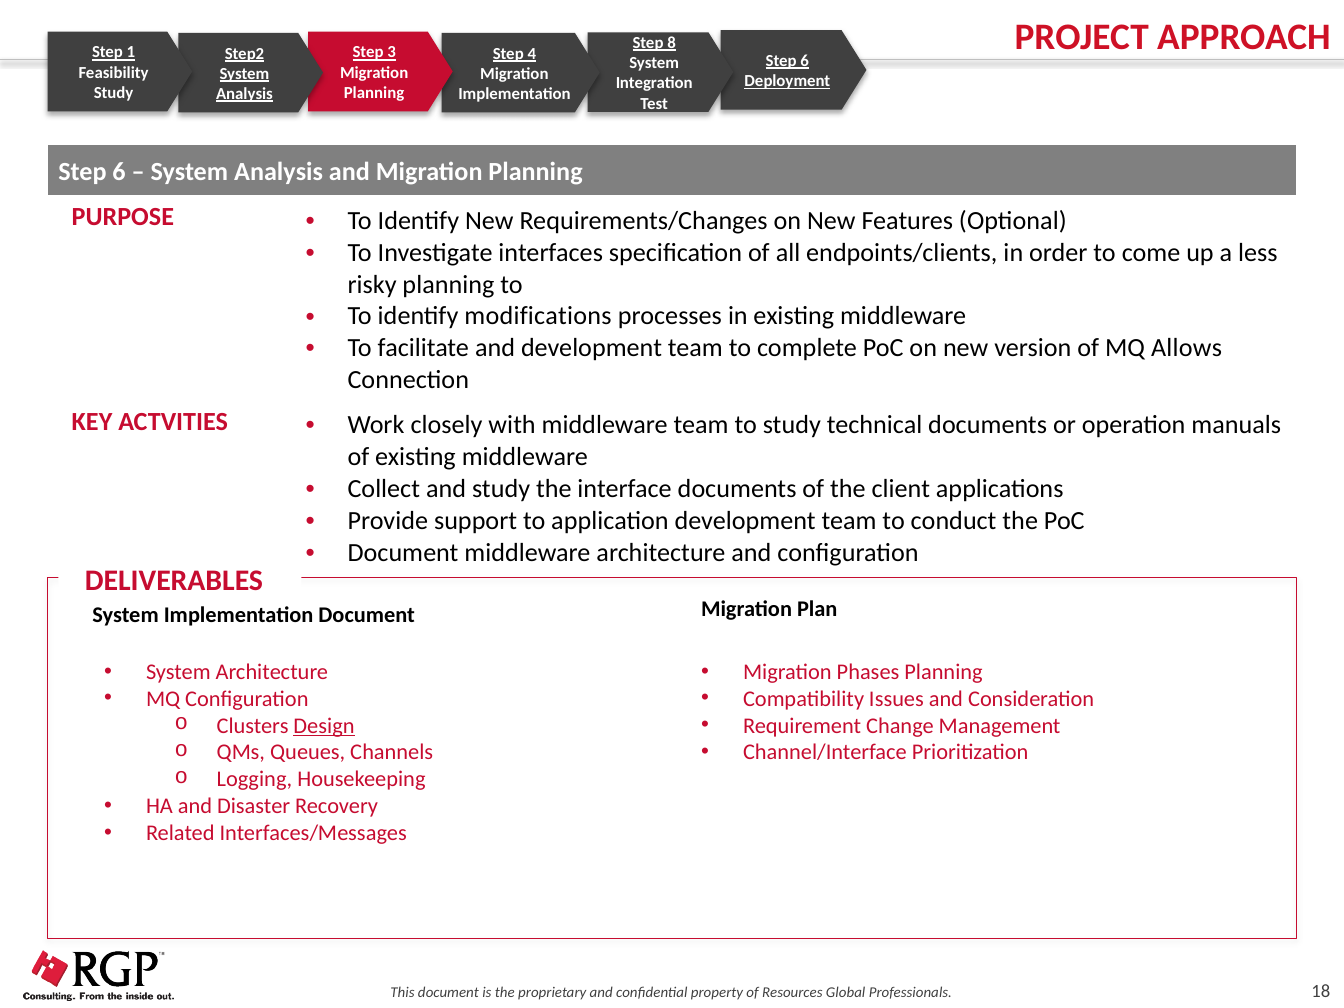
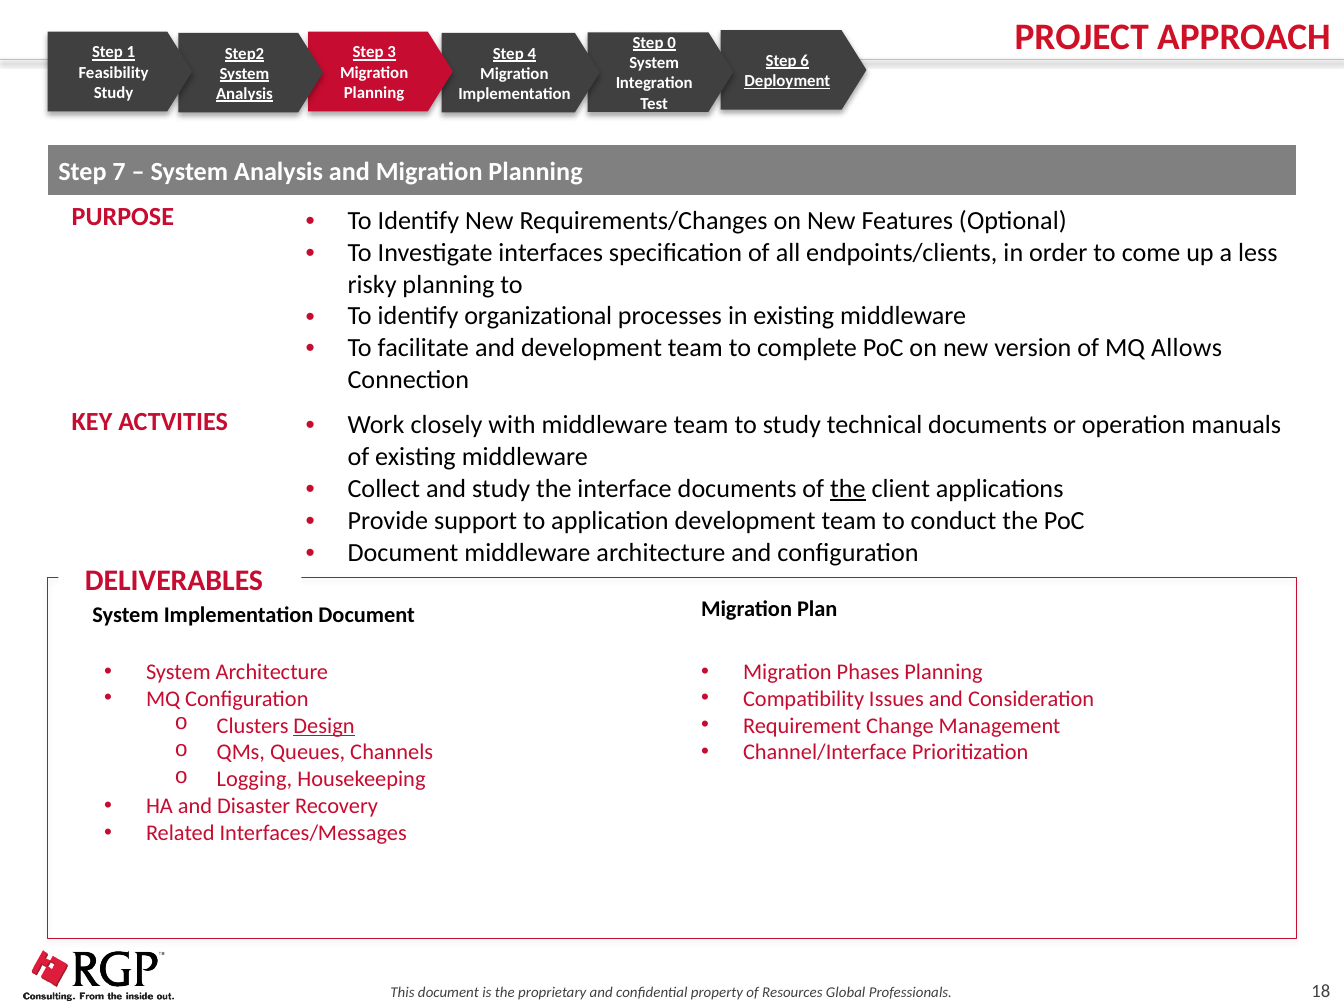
8: 8 -> 0 (672, 43)
6: 6 -> 7 (119, 171)
modifications: modifications -> organizational (538, 316)
the underline: none -> present (848, 489)
